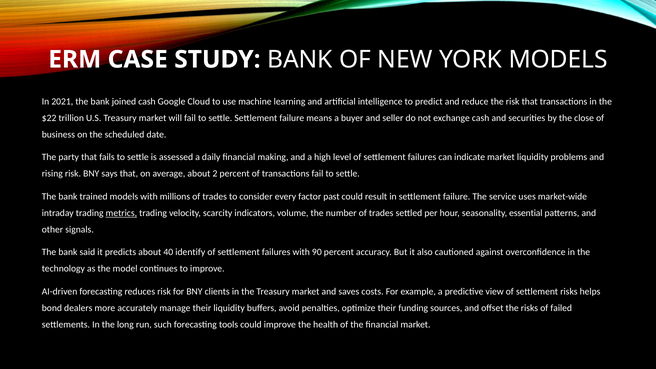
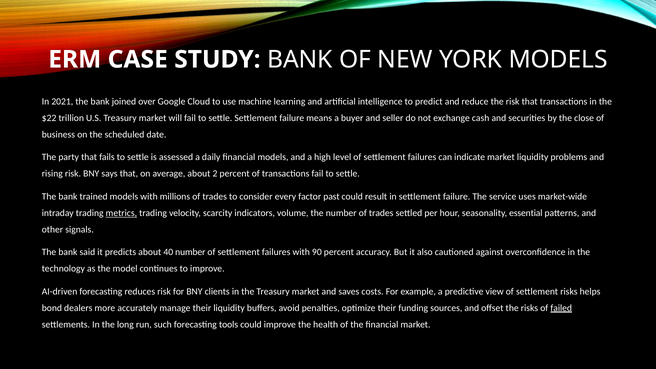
joined cash: cash -> over (147, 102)
financial making: making -> models (273, 157)
40 identify: identify -> number (190, 252)
failed underline: none -> present (561, 308)
